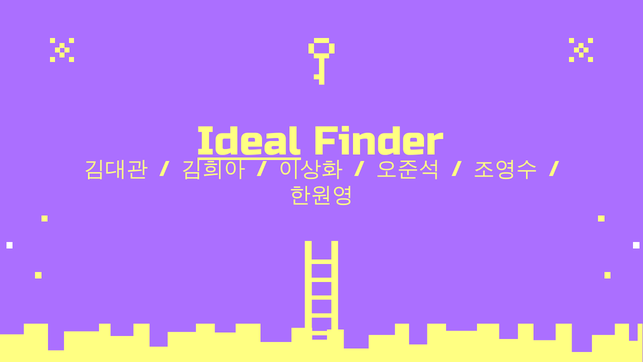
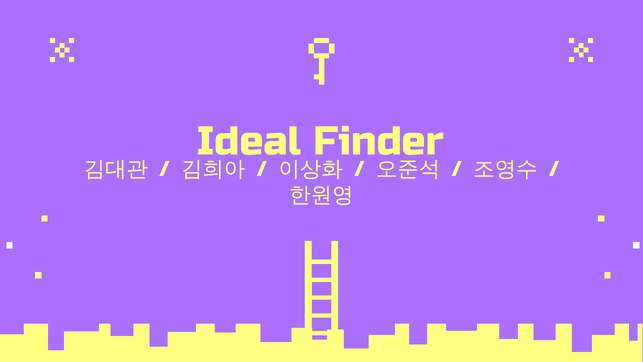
Ideal underline: present -> none (249, 142)
